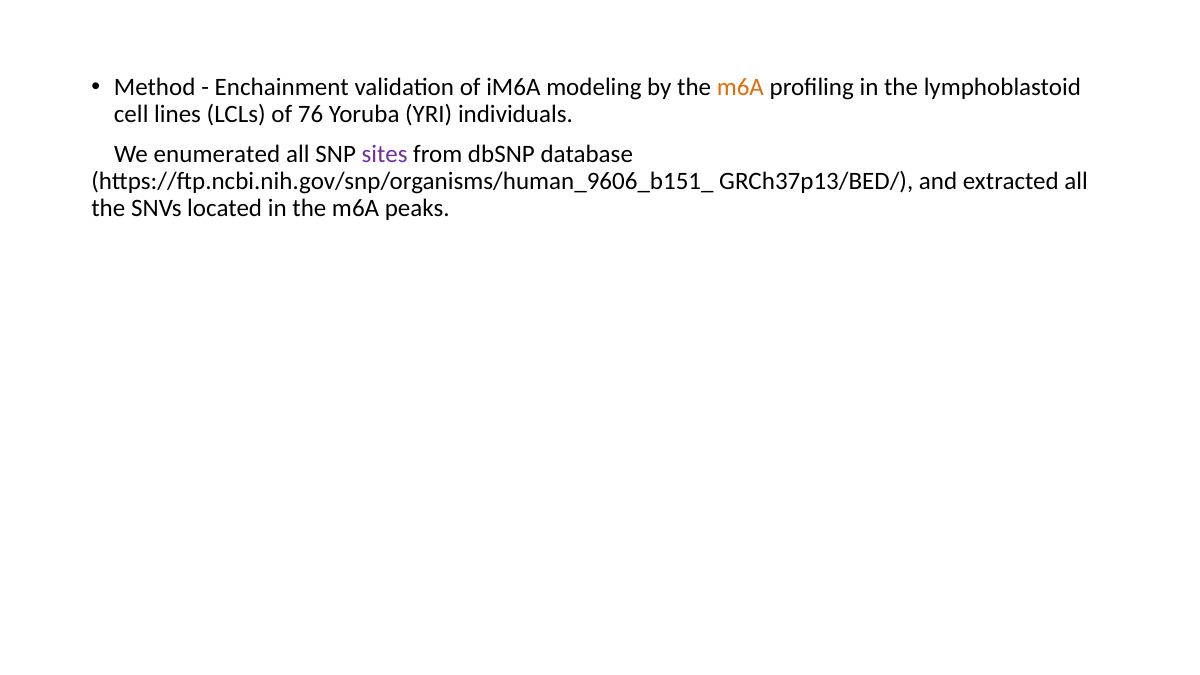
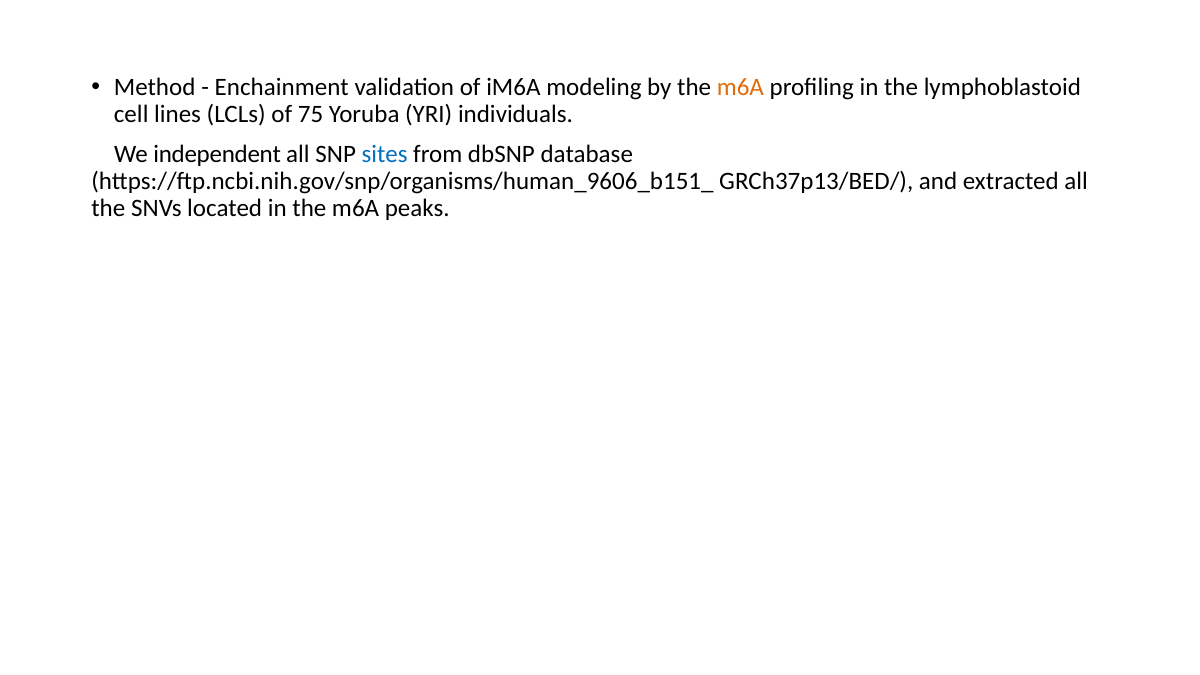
76: 76 -> 75 (311, 115)
enumerated: enumerated -> independent (217, 154)
sites colour: purple -> blue (385, 154)
